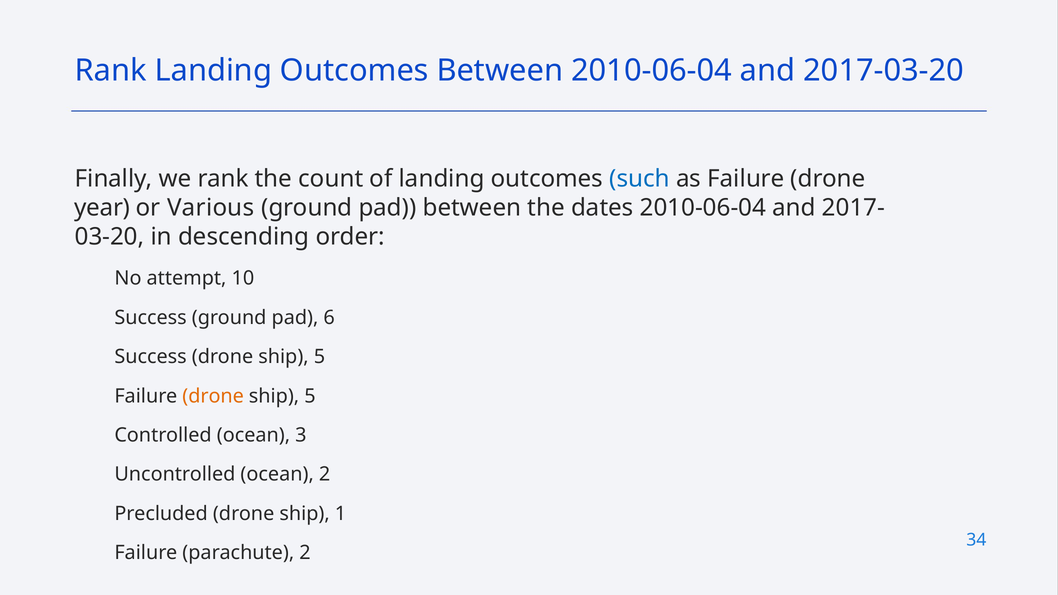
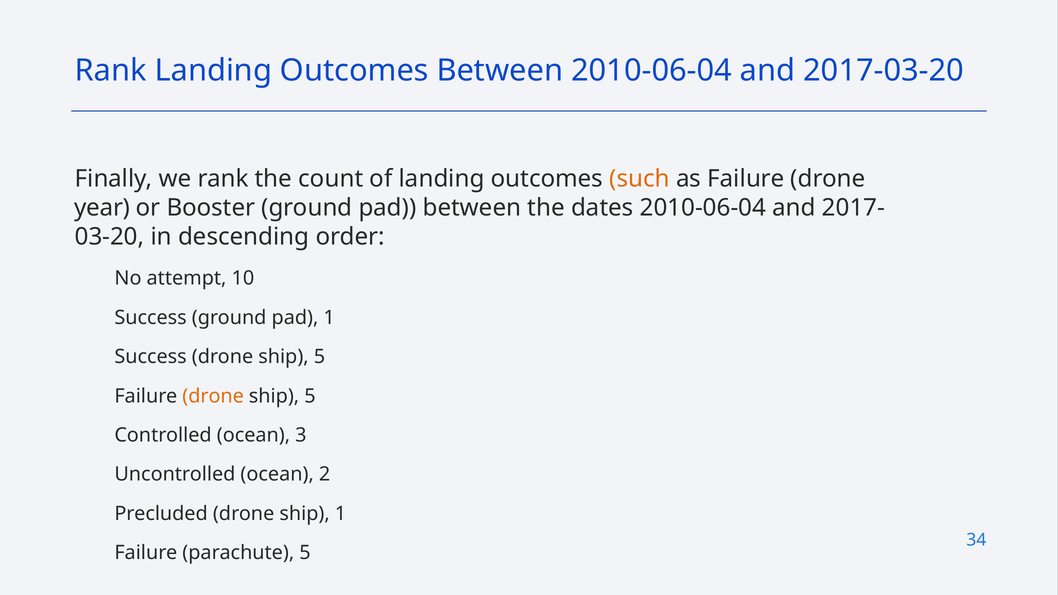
such colour: blue -> orange (640, 179)
Various: Various -> Booster (211, 208)
pad 6: 6 -> 1 (329, 318)
parachute 2: 2 -> 5 (305, 553)
